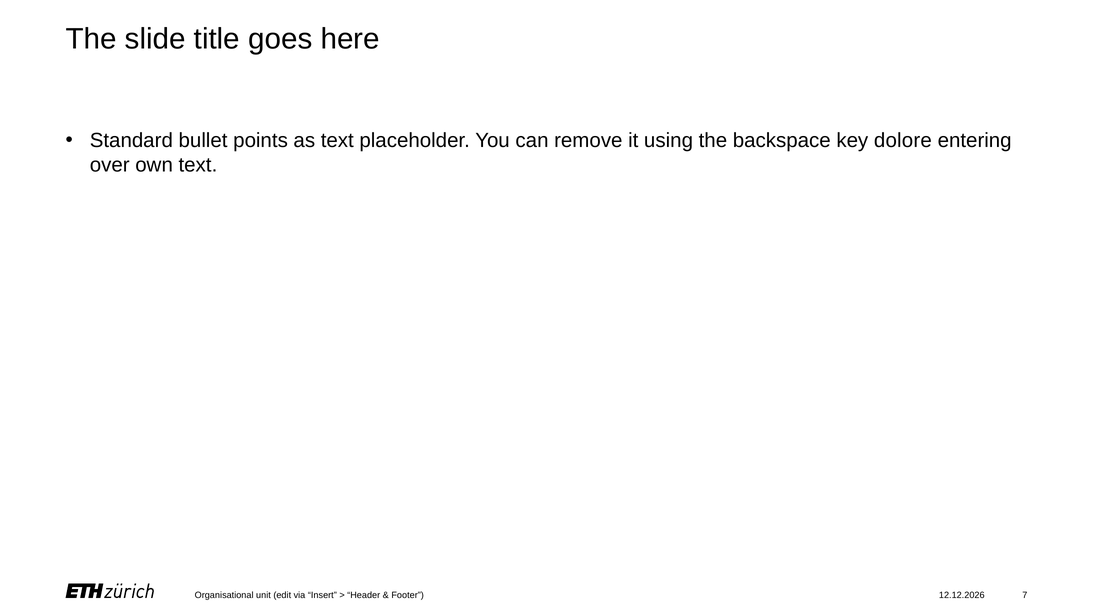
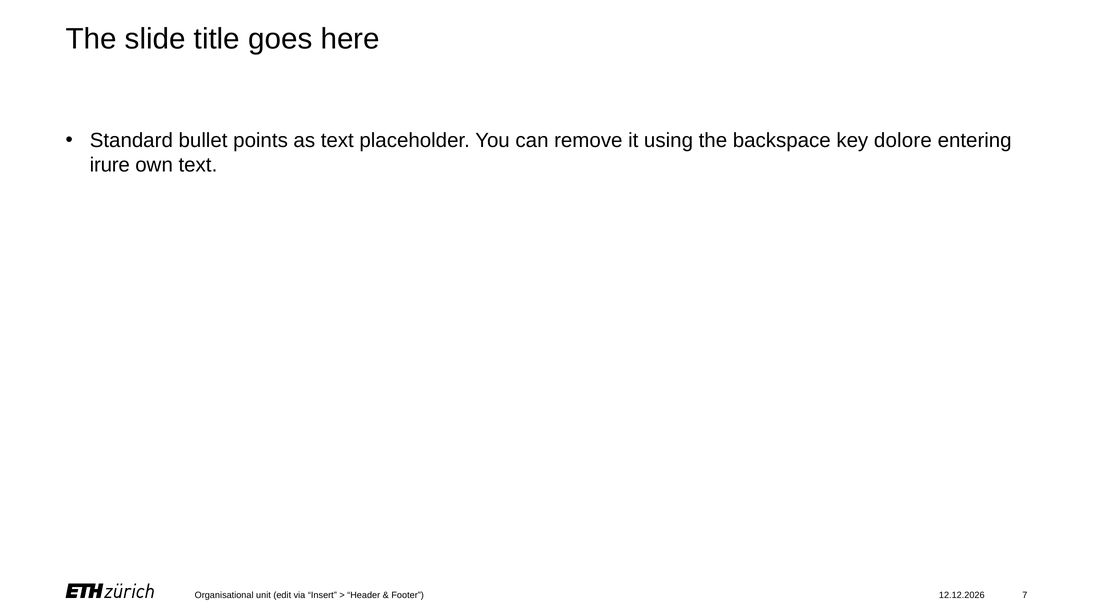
over: over -> irure (110, 165)
